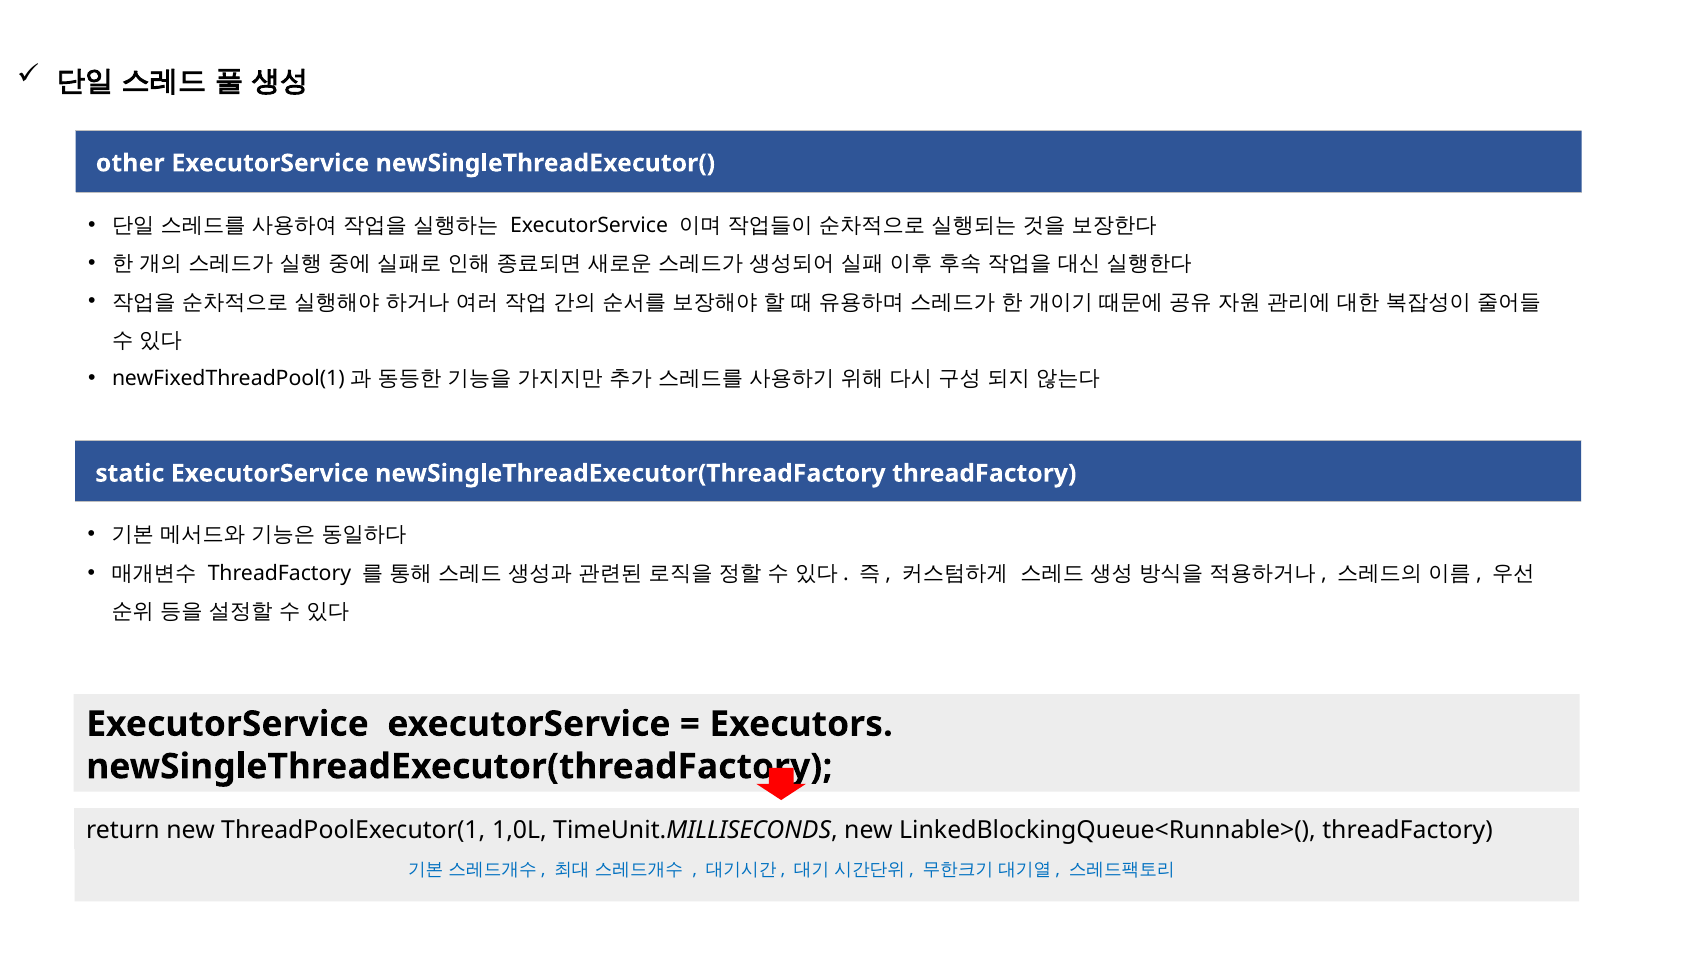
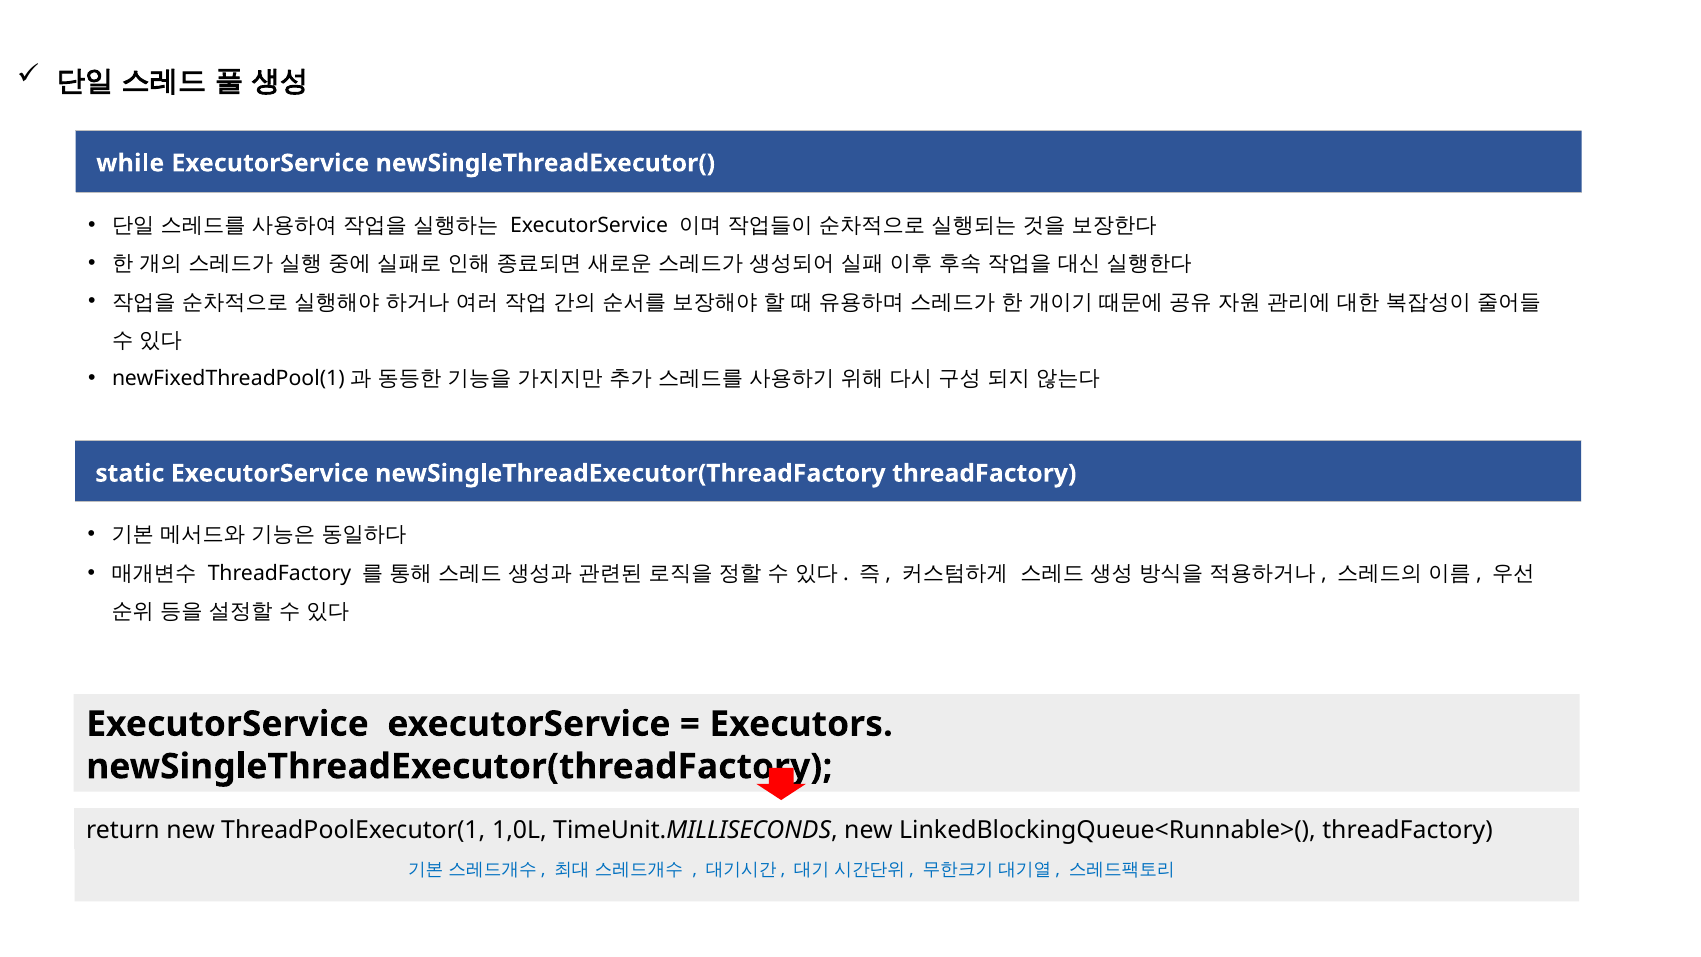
other: other -> while (130, 163)
